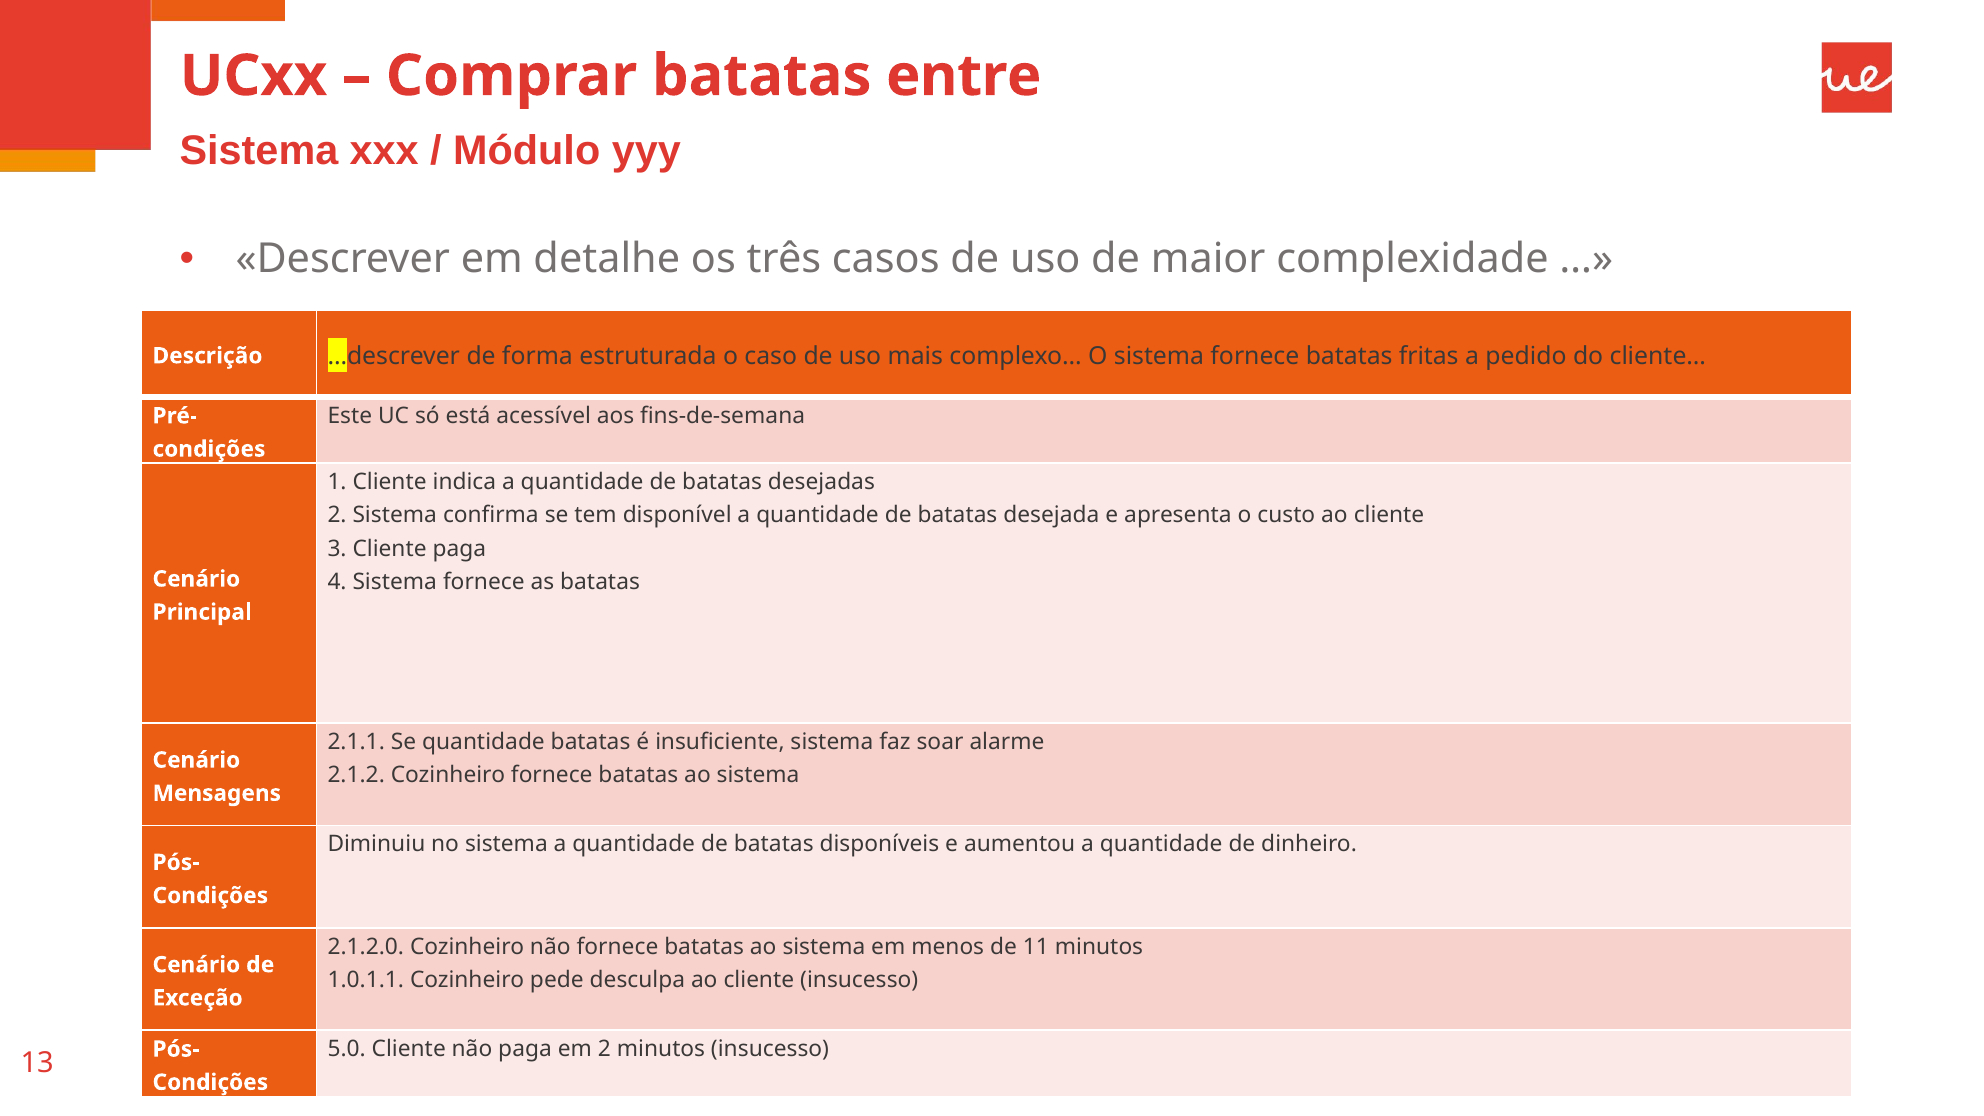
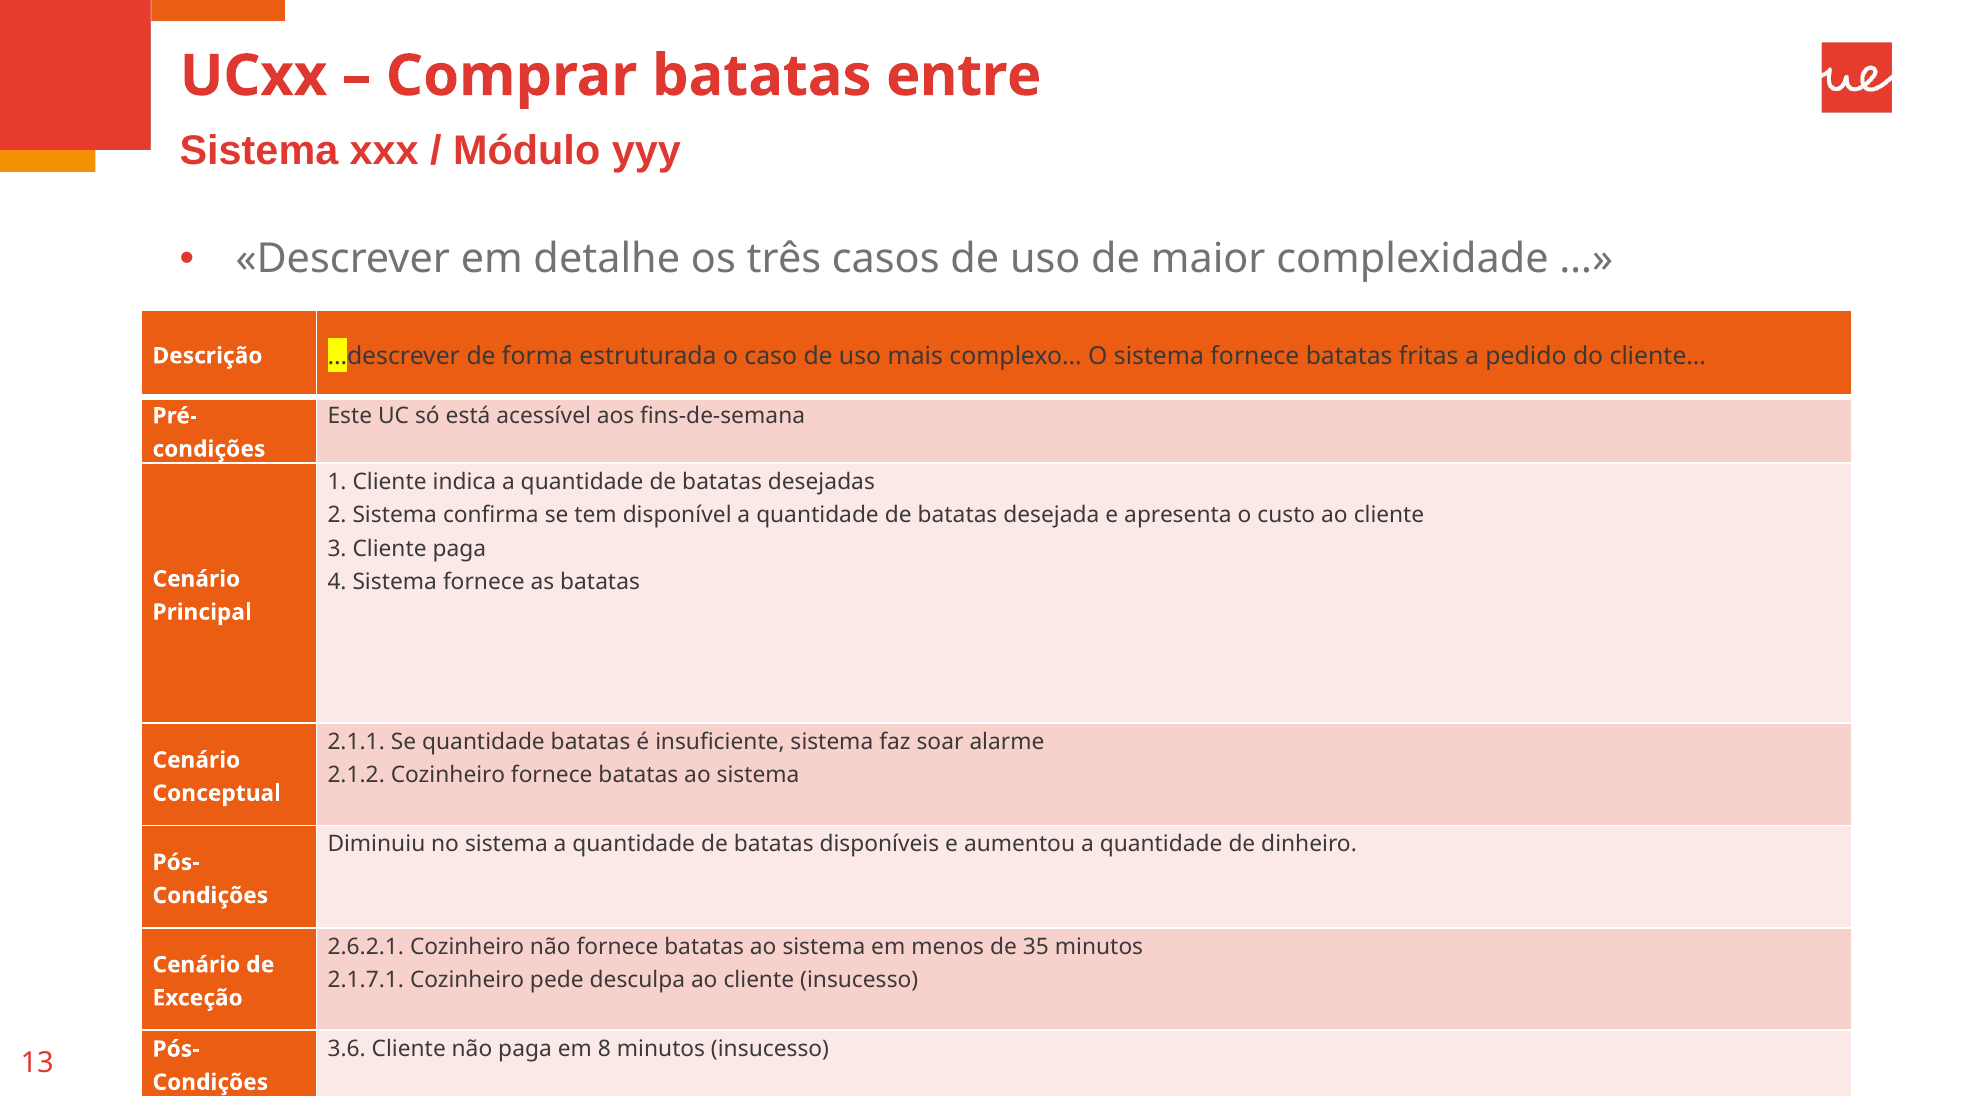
Mensagens: Mensagens -> Conceptual (217, 793)
2.1.2.0: 2.1.2.0 -> 2.6.2.1 (366, 947)
11: 11 -> 35 (1036, 947)
1.0.1.1: 1.0.1.1 -> 2.1.7.1 (366, 980)
5.0: 5.0 -> 3.6 (347, 1049)
em 2: 2 -> 8 (604, 1049)
